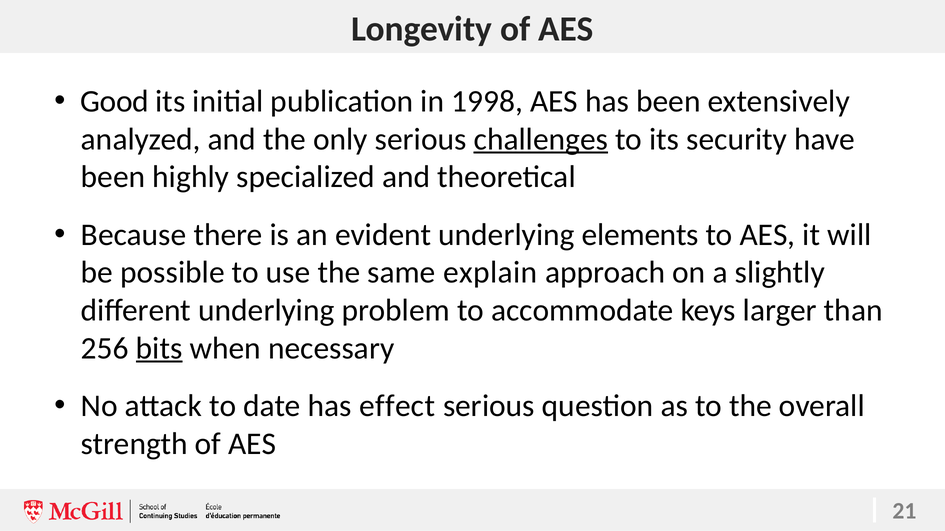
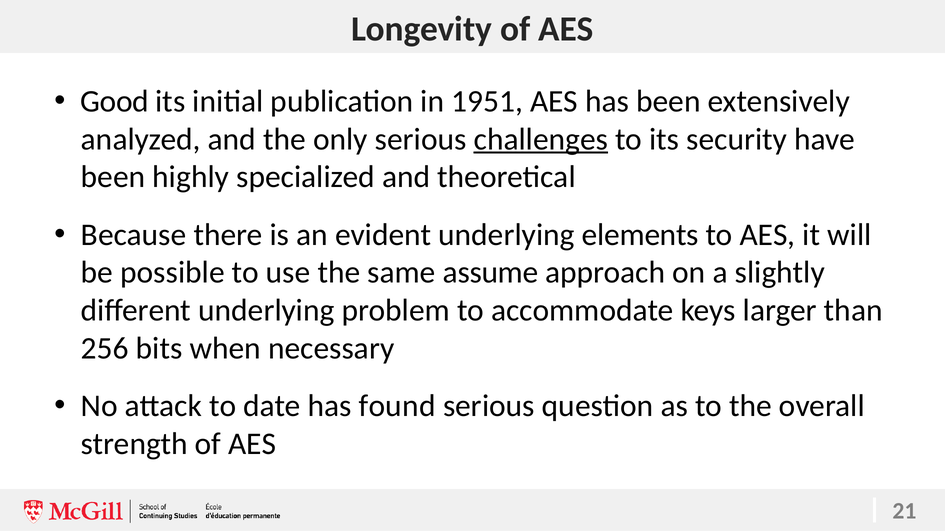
1998: 1998 -> 1951 (487, 101)
explain: explain -> assume (491, 273)
bits underline: present -> none (159, 349)
effect: effect -> found (397, 406)
